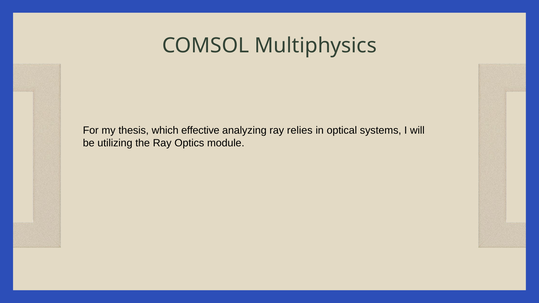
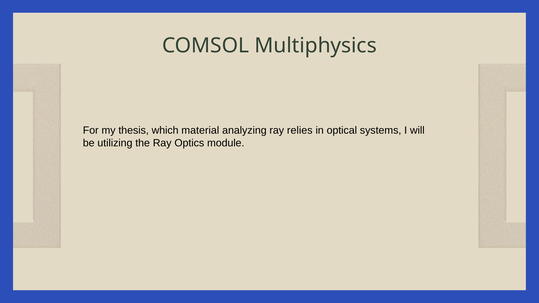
effective: effective -> material (200, 130)
